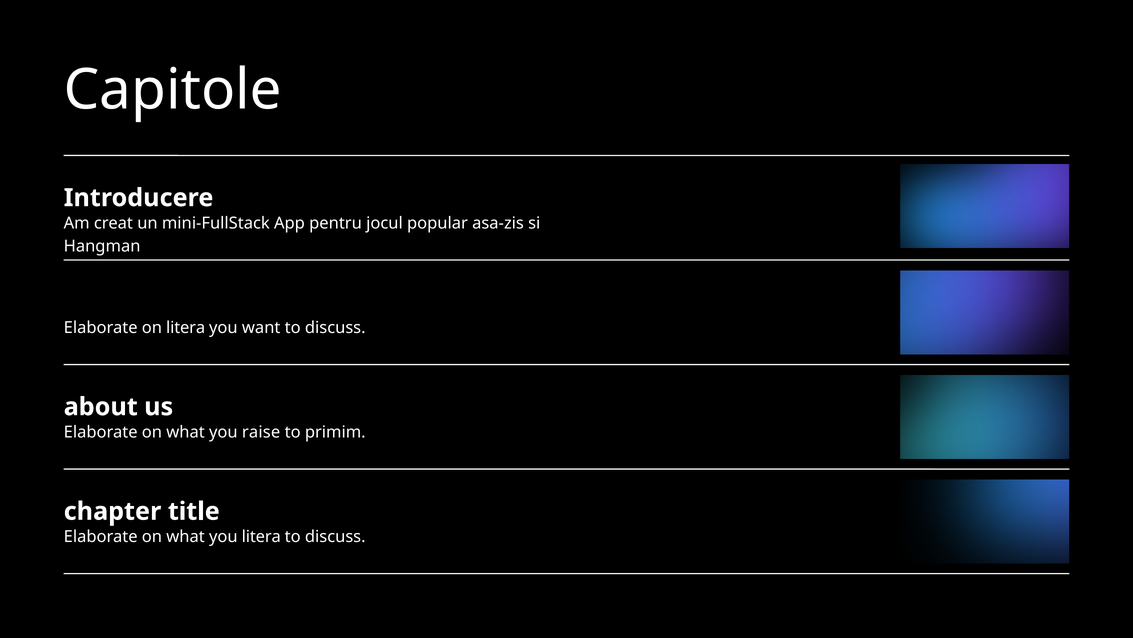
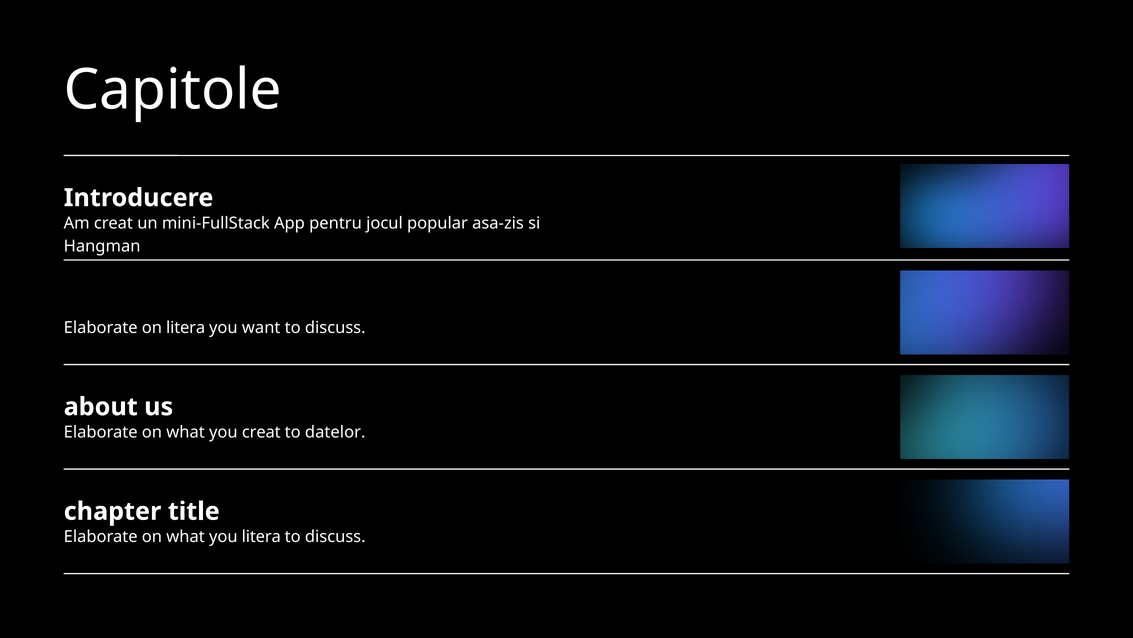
you raise: raise -> creat (261, 432)
primim: primim -> datelor (335, 432)
